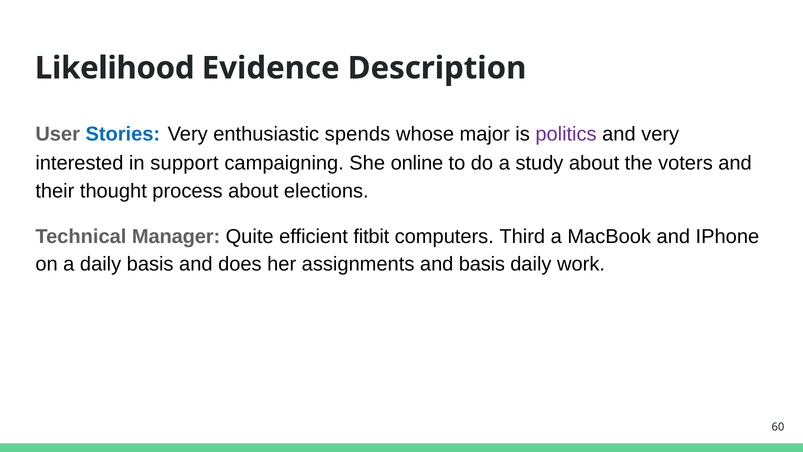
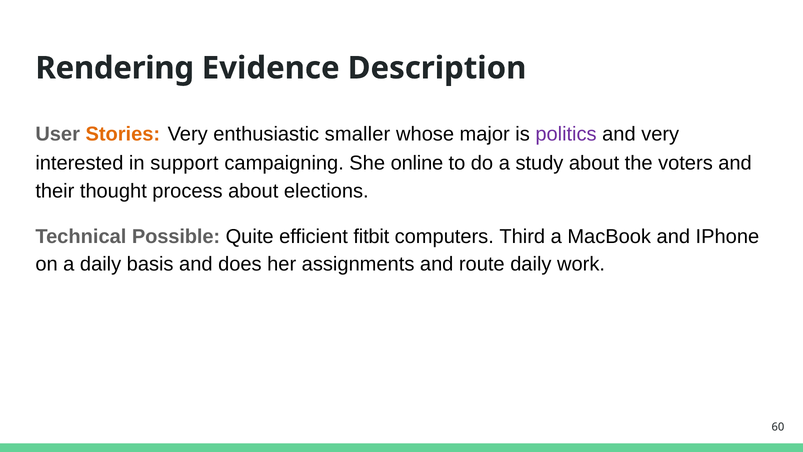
Likelihood: Likelihood -> Rendering (115, 68)
Stories colour: blue -> orange (123, 134)
spends: spends -> smaller (357, 134)
Manager: Manager -> Possible (176, 236)
and basis: basis -> route (482, 264)
